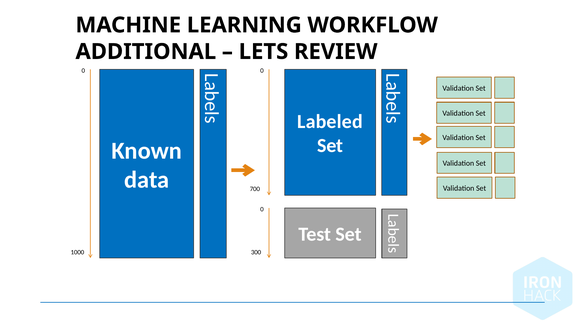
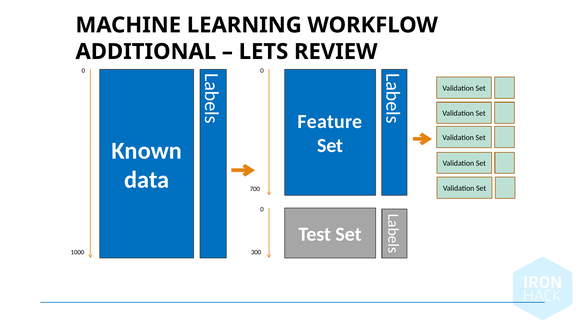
Labeled: Labeled -> Feature (330, 122)
